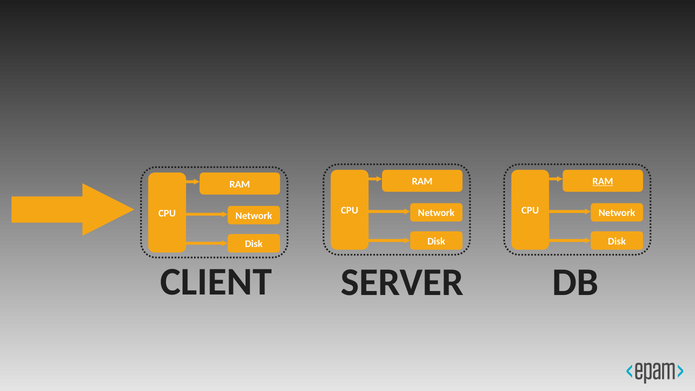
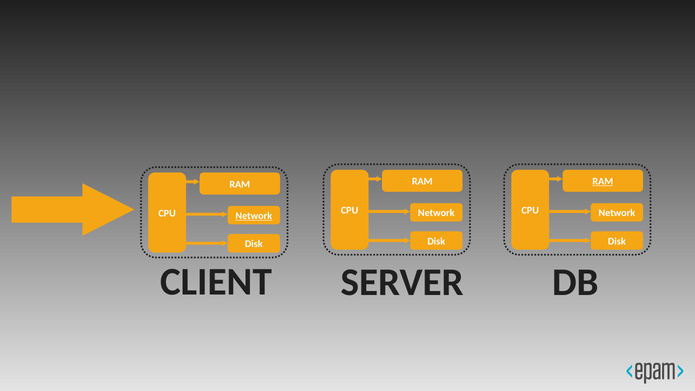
Network underline: none -> present (254, 216)
